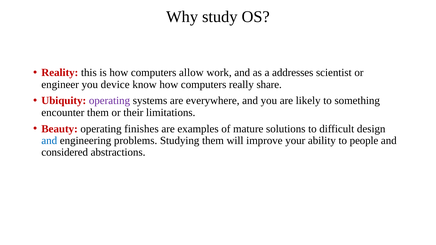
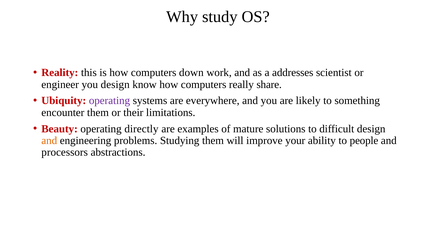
allow: allow -> down (191, 73)
you device: device -> design (115, 85)
finishes: finishes -> directly (141, 129)
and colour: blue -> orange (49, 141)
considered: considered -> processors (65, 152)
